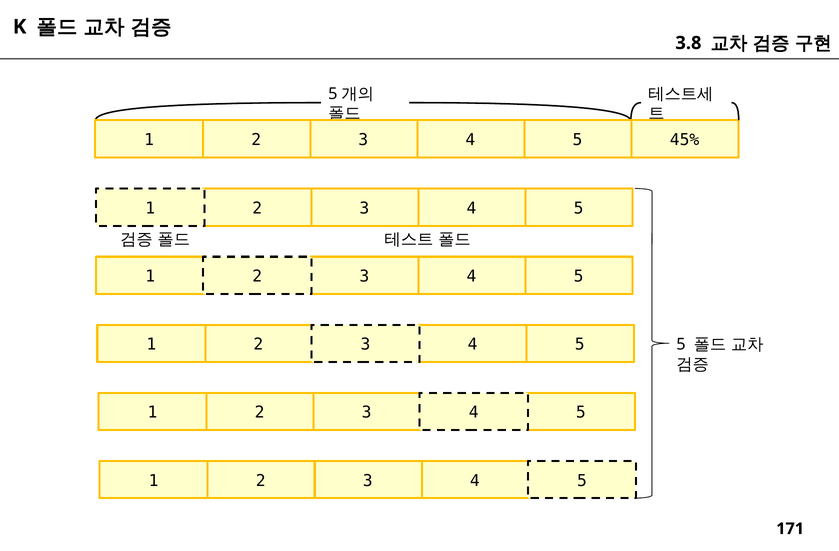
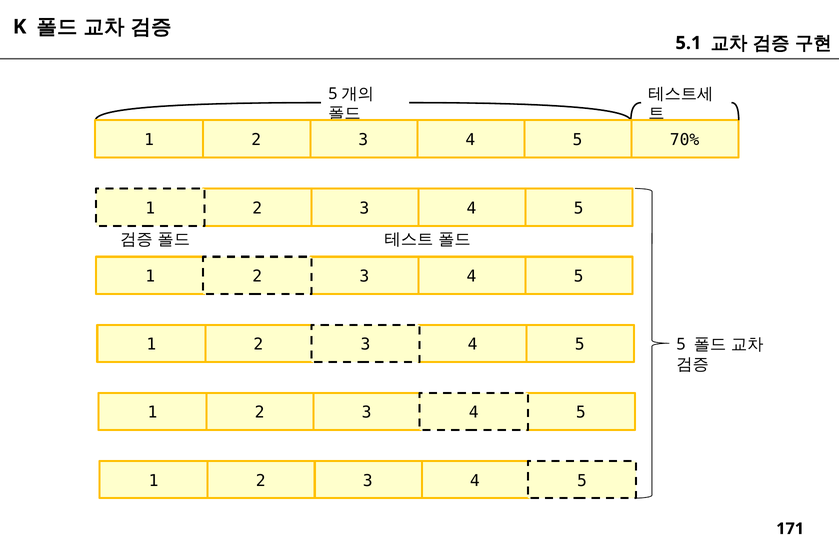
3.8: 3.8 -> 5.1 (688, 43)
45%: 45% -> 70% (685, 140)
